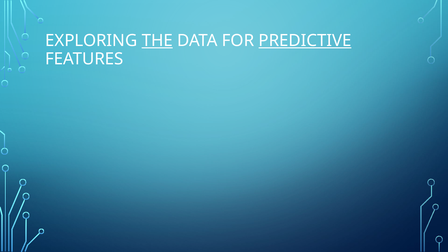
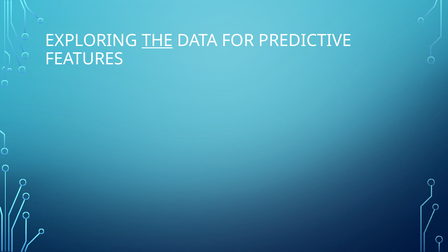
PREDICTIVE underline: present -> none (305, 41)
